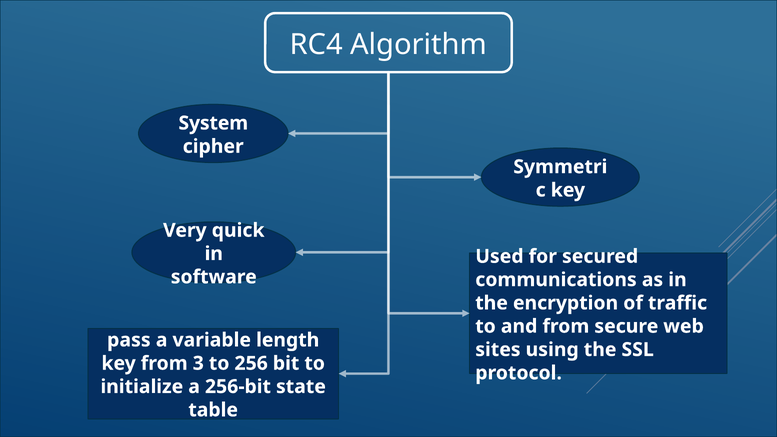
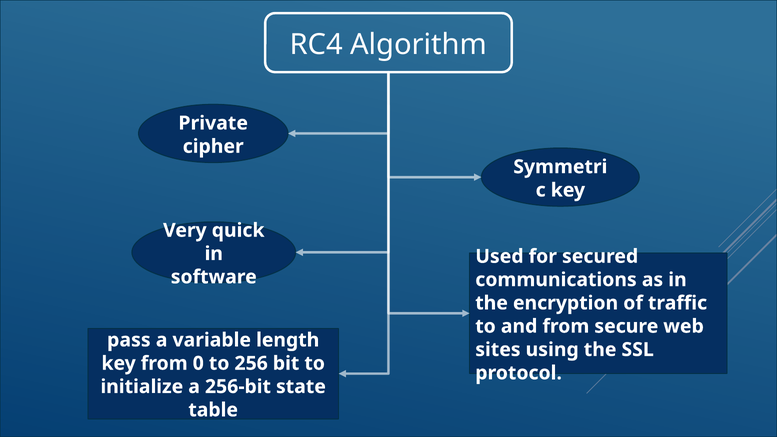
System: System -> Private (213, 123)
3: 3 -> 0 (198, 363)
